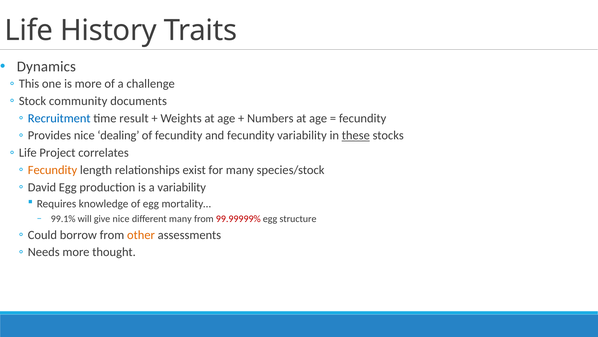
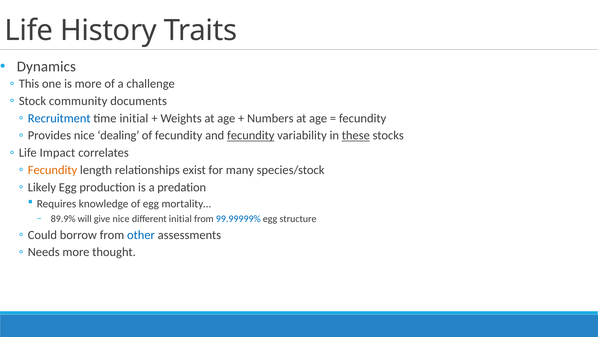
time result: result -> initial (134, 118)
fecundity underline: none -> present (251, 135)
Project: Project -> Impact (57, 152)
David: David -> Likely (42, 187)
a variability: variability -> predation (182, 187)
99.1%: 99.1% -> 89.9% (63, 219)
different many: many -> initial (180, 219)
99.99999% colour: red -> blue (238, 219)
other colour: orange -> blue (141, 234)
